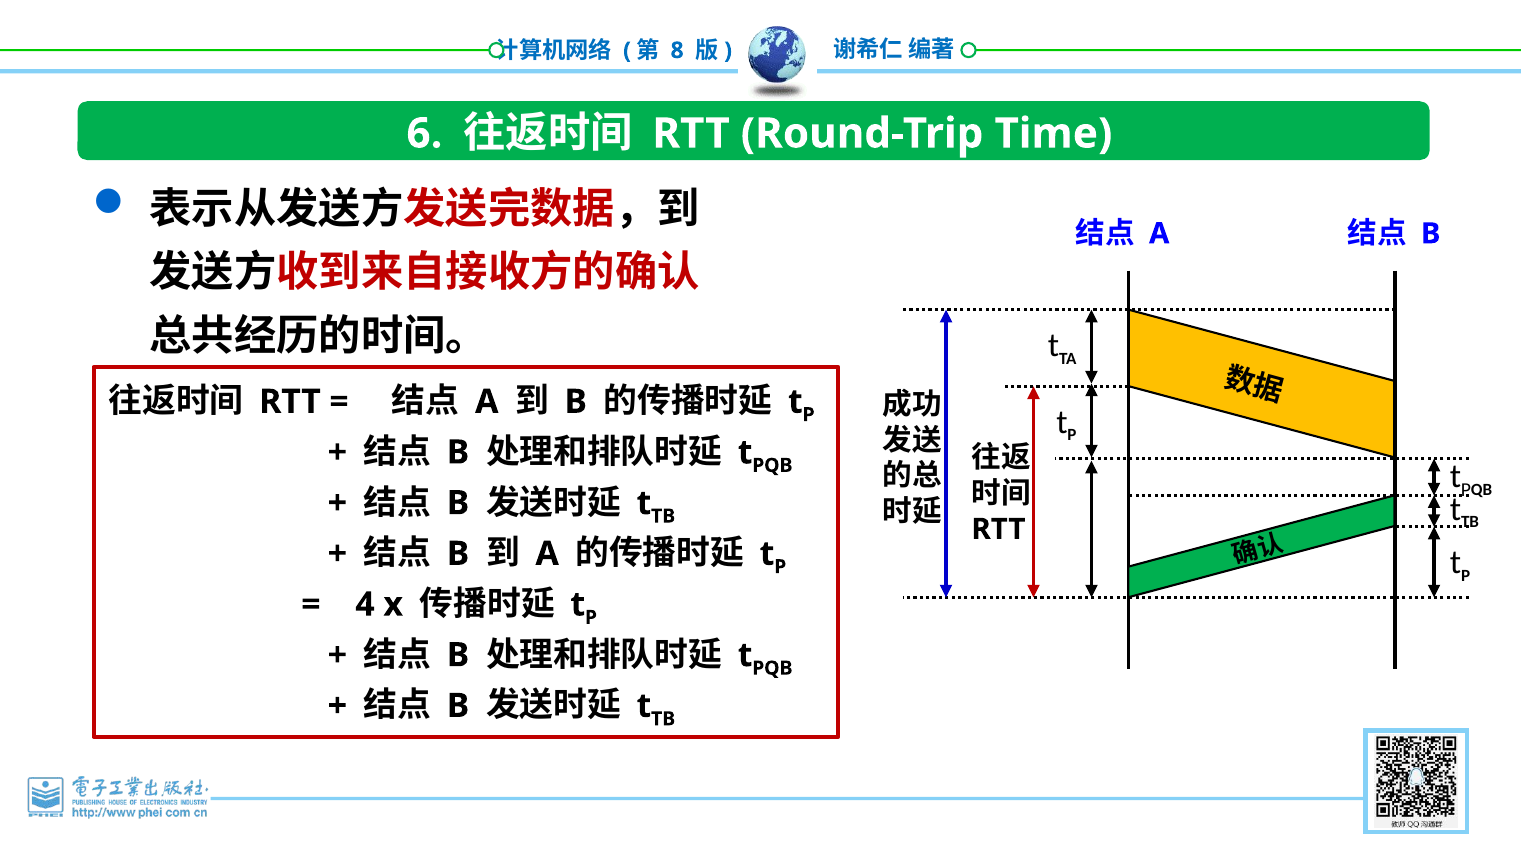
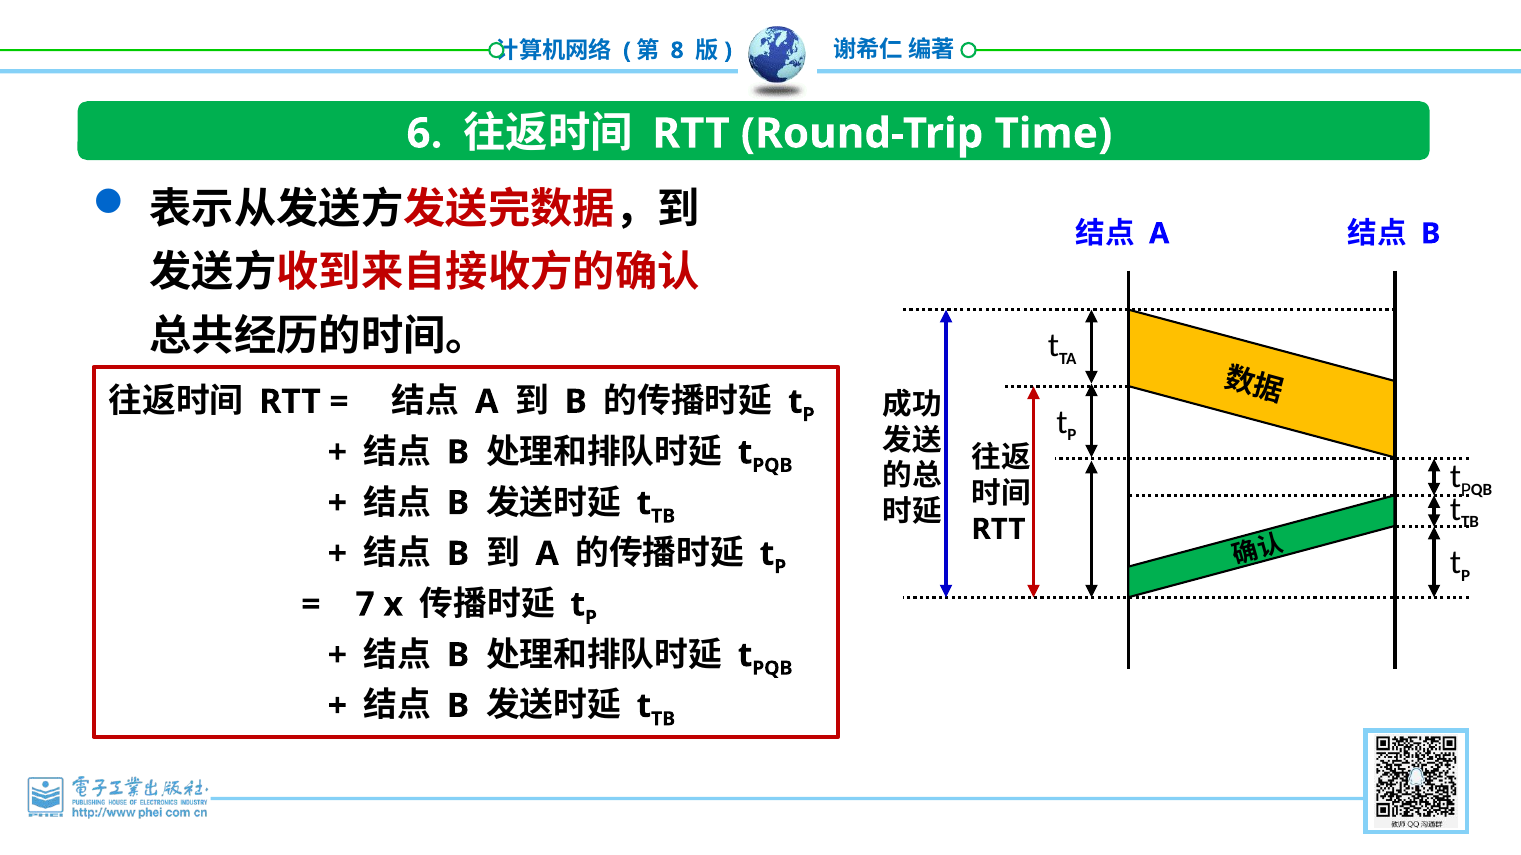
4: 4 -> 7 (365, 605)
